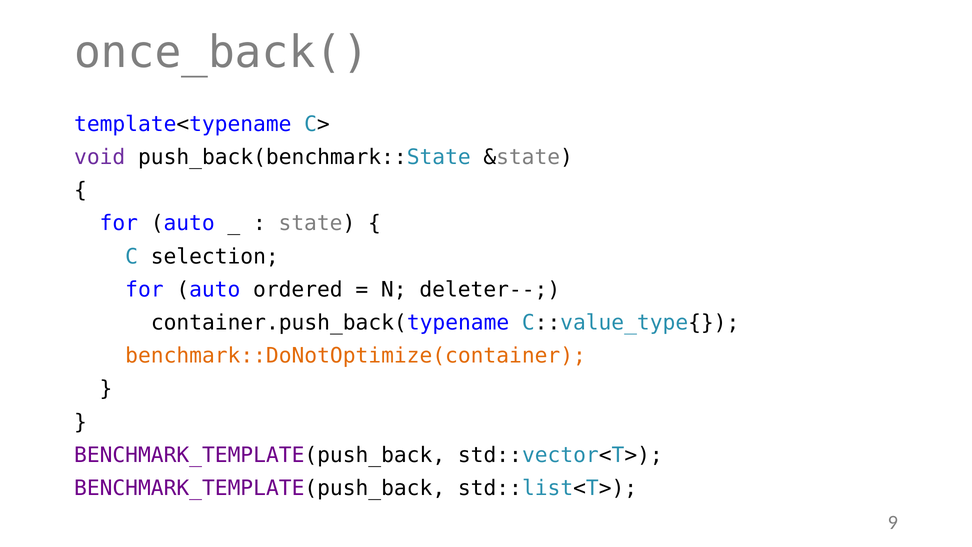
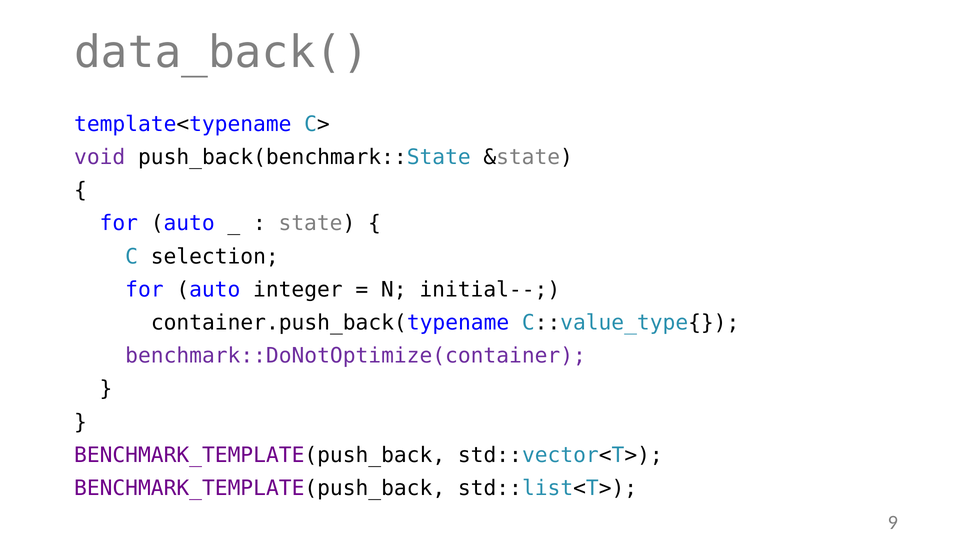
once_back(: once_back( -> data_back( (222, 53)
ordered: ordered -> integer (298, 290)
deleter--: deleter-- -> initial-- (490, 290)
benchmark::DoNotOptimize(container colour: orange -> purple (356, 356)
